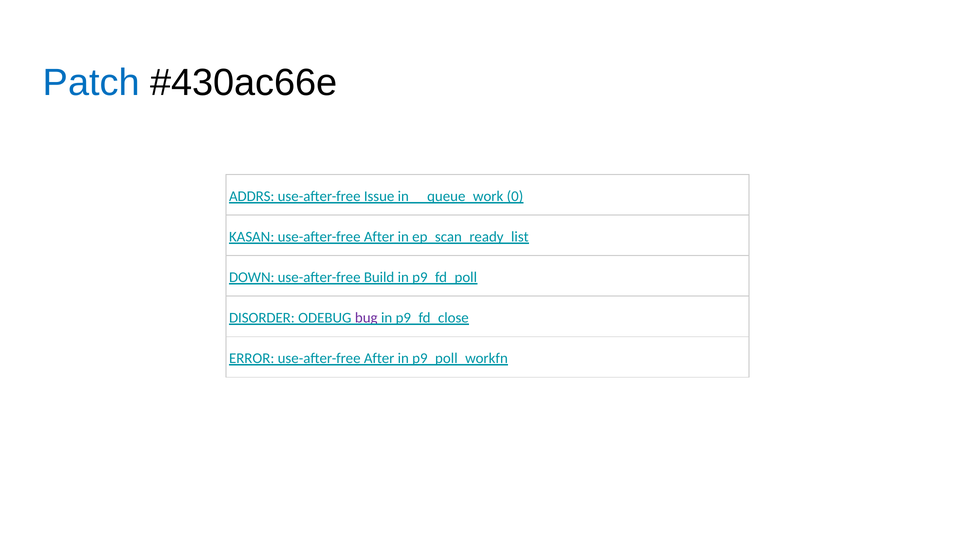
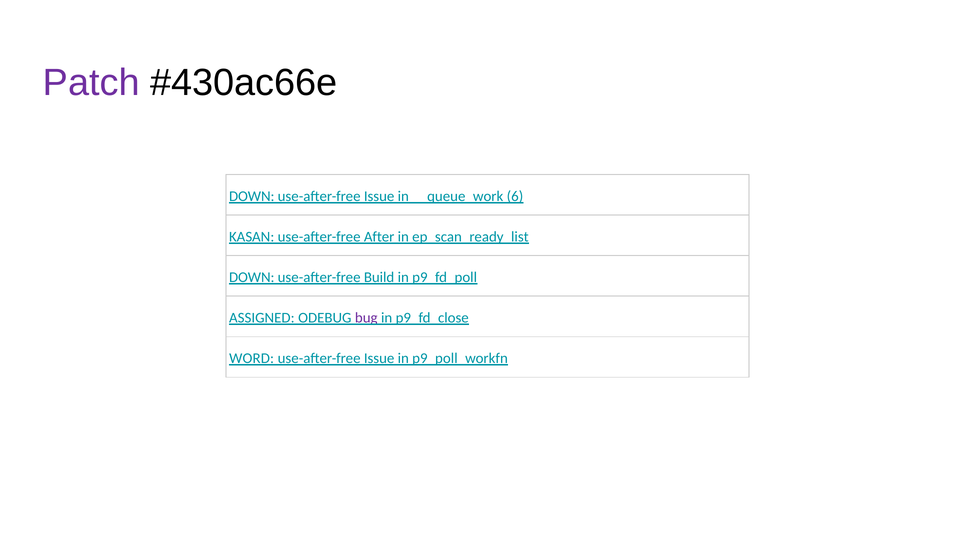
Patch colour: blue -> purple (91, 83)
ADDRS: ADDRS -> DOWN (252, 197)
0: 0 -> 6 (515, 197)
DISORDER: DISORDER -> ASSIGNED (262, 318)
ERROR: ERROR -> WORD (252, 359)
After: After -> Issue (379, 359)
